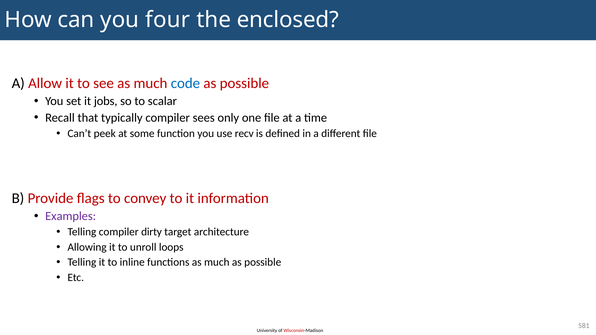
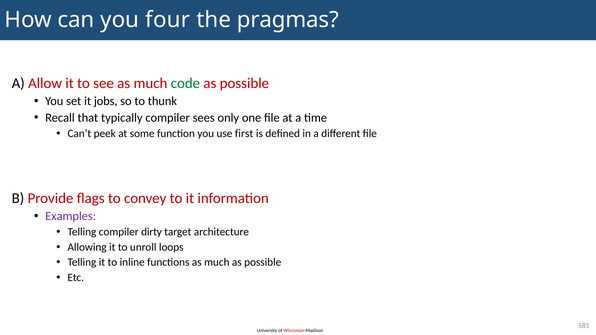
enclosed: enclosed -> pragmas (288, 20)
code colour: blue -> green (185, 83)
scalar: scalar -> thunk (162, 101)
recv: recv -> first (244, 134)
